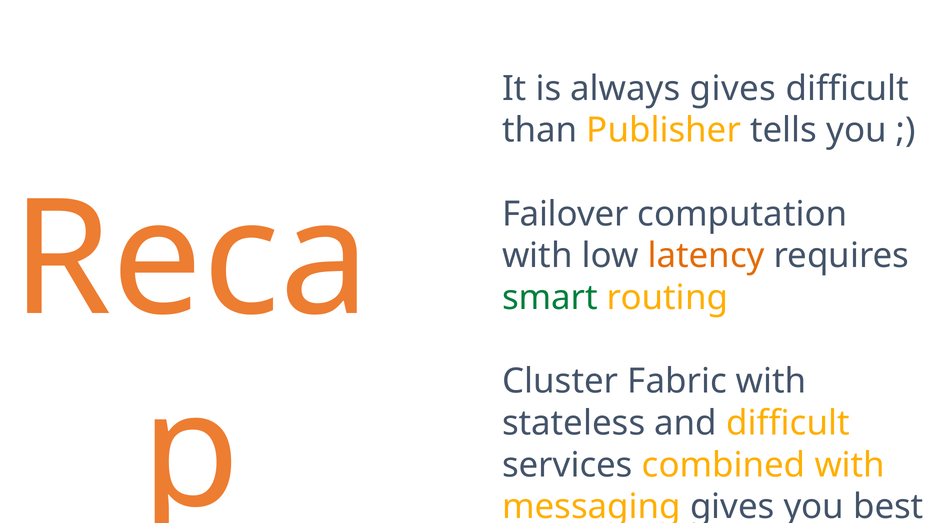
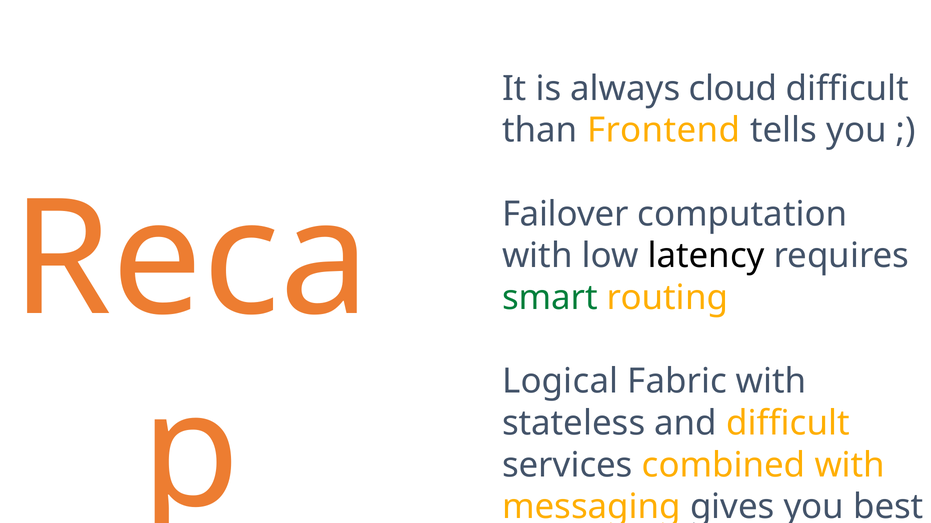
always gives: gives -> cloud (733, 89)
Publisher: Publisher -> Frontend (664, 131)
latency colour: orange -> black (706, 256)
Cluster: Cluster -> Logical (560, 382)
